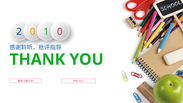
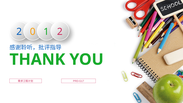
0: 0 -> 2 (60, 32)
